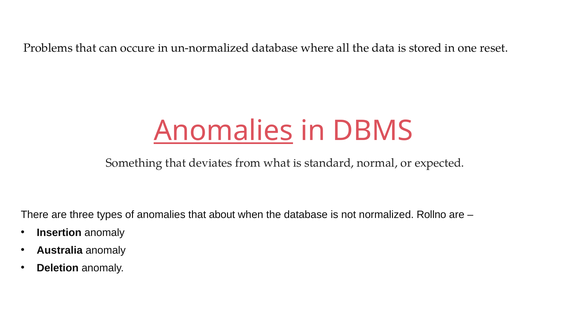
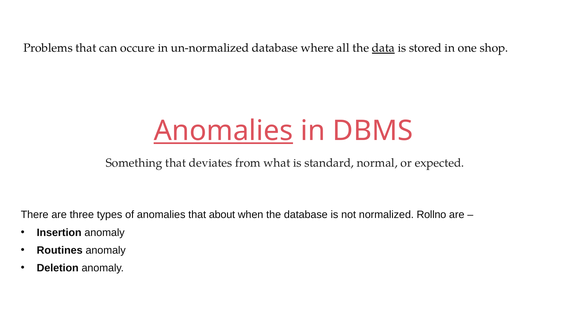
data underline: none -> present (383, 48)
reset: reset -> shop (494, 48)
Australia: Australia -> Routines (60, 250)
